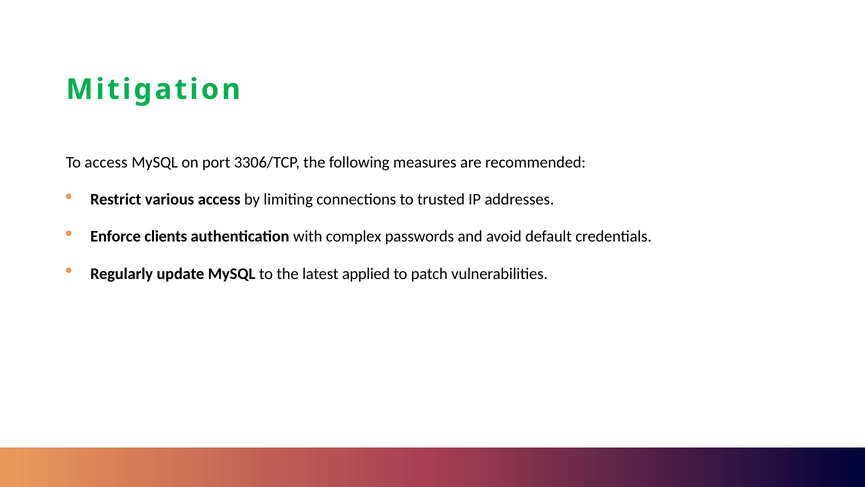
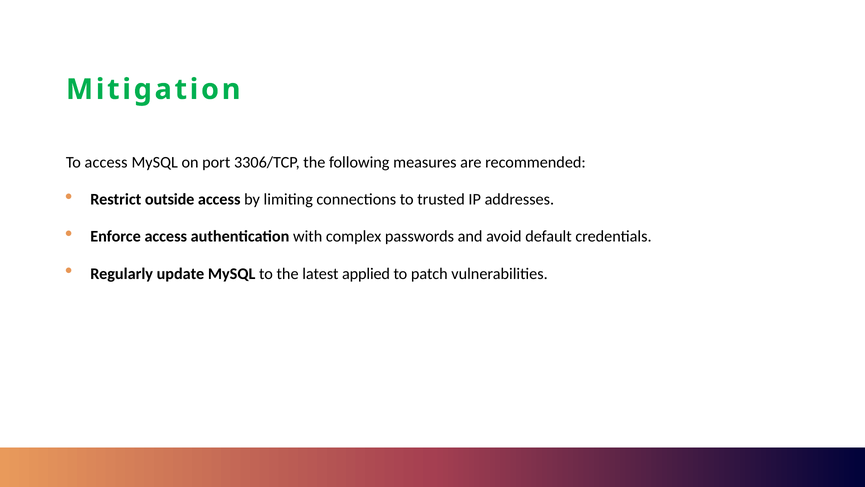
various: various -> outside (170, 199)
Enforce clients: clients -> access (166, 236)
